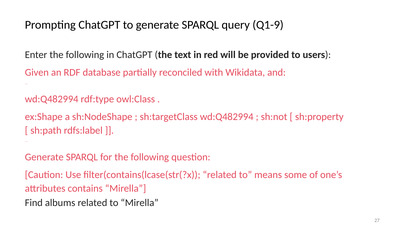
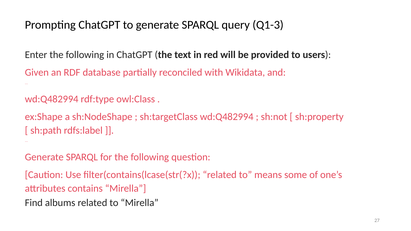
Q1-9: Q1-9 -> Q1-3 (268, 25)
